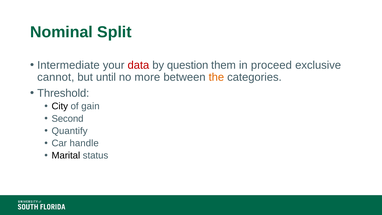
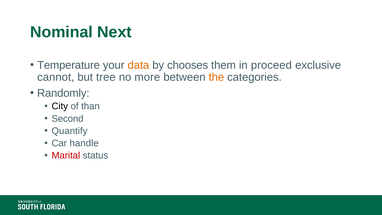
Split: Split -> Next (114, 32)
Intermediate: Intermediate -> Temperature (69, 65)
data colour: red -> orange (138, 65)
question: question -> chooses (188, 65)
until: until -> tree (106, 77)
Threshold: Threshold -> Randomly (63, 93)
gain: gain -> than (90, 106)
Marital colour: black -> red (66, 155)
